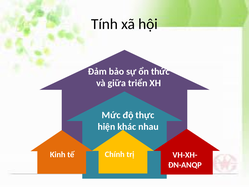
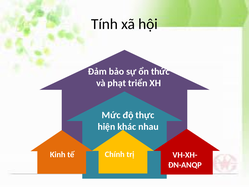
giữa: giữa -> phạt (117, 83)
